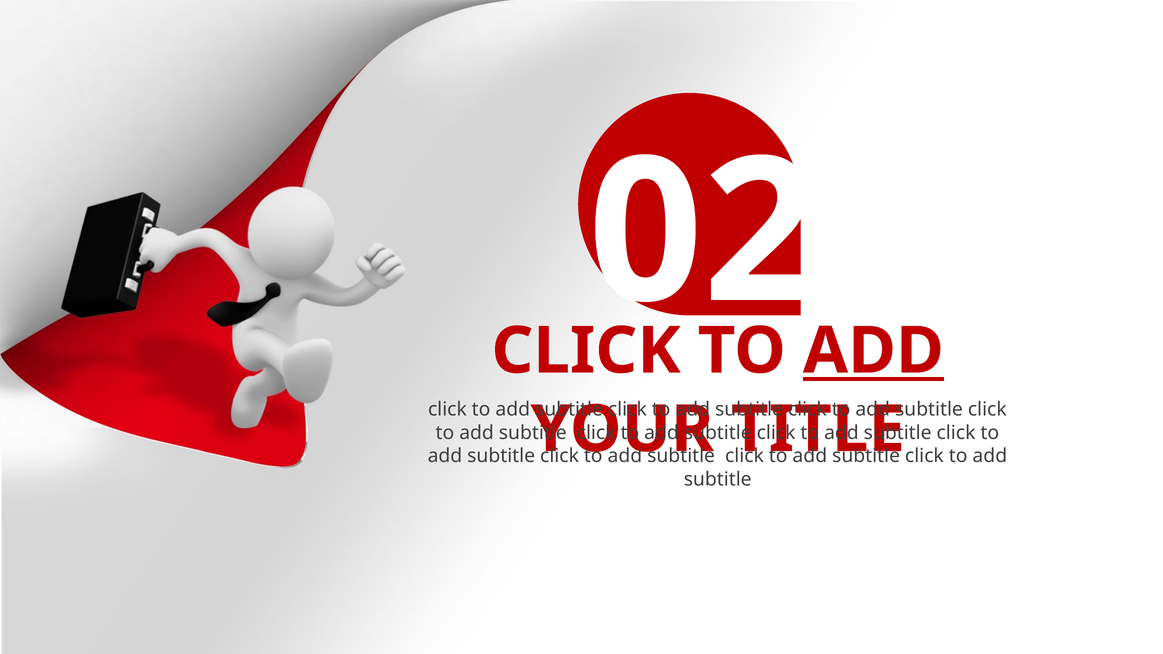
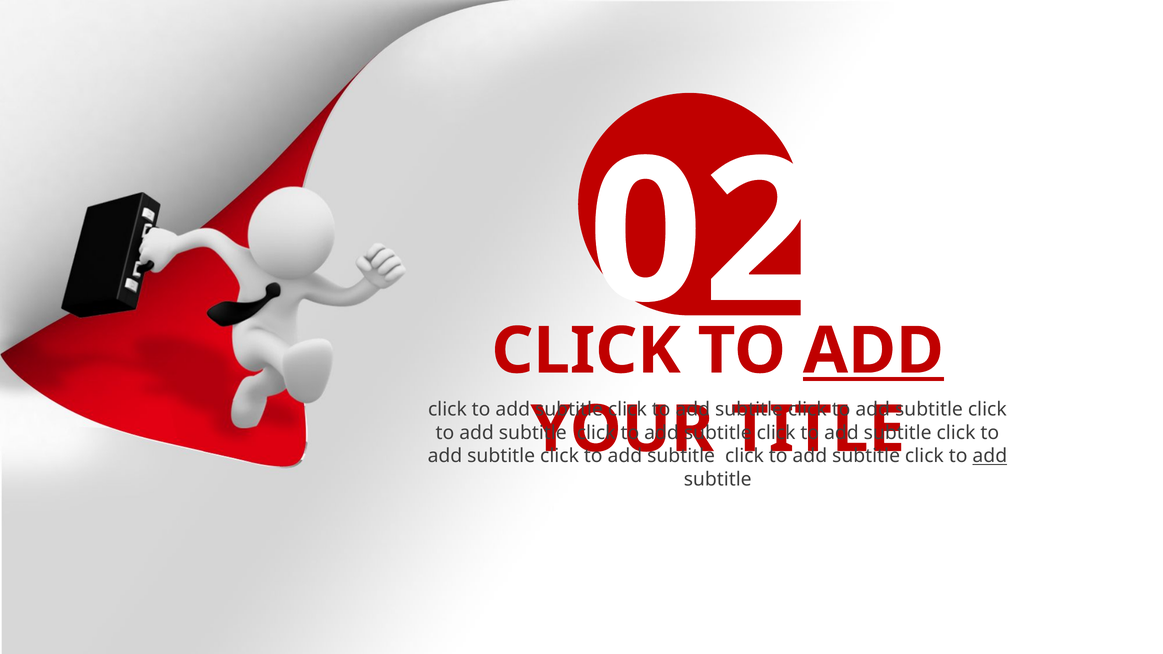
add underline: none -> present (990, 456)
